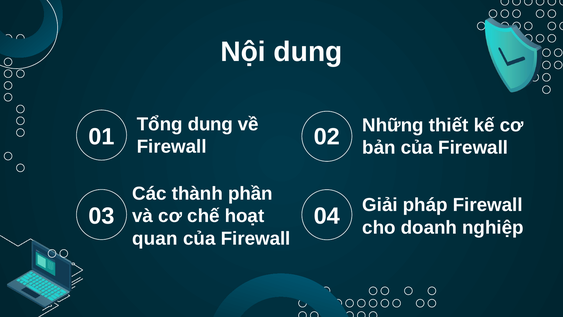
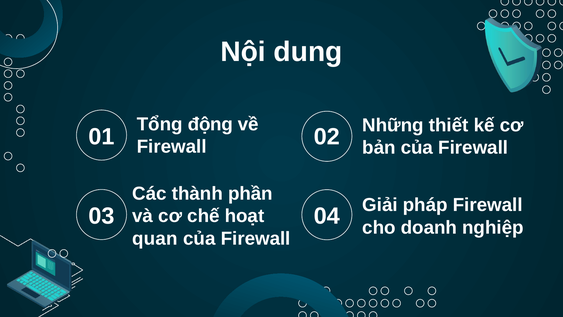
Tổng dung: dung -> động (210, 124)
